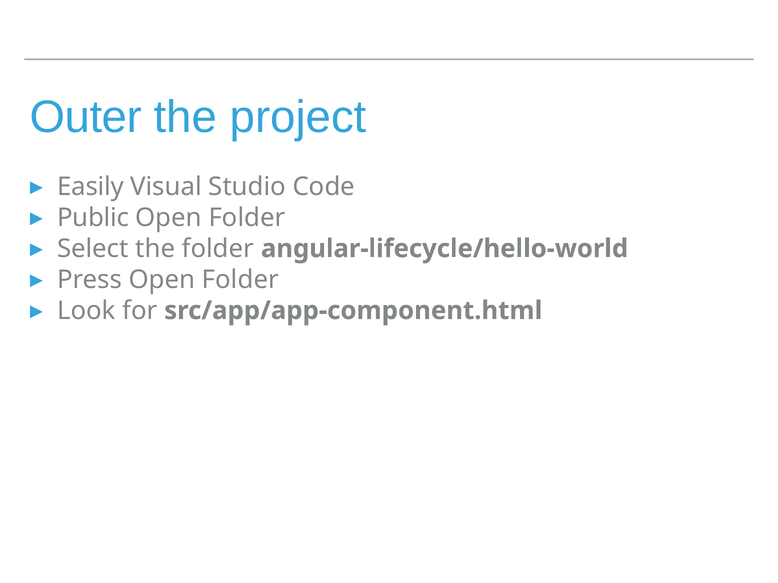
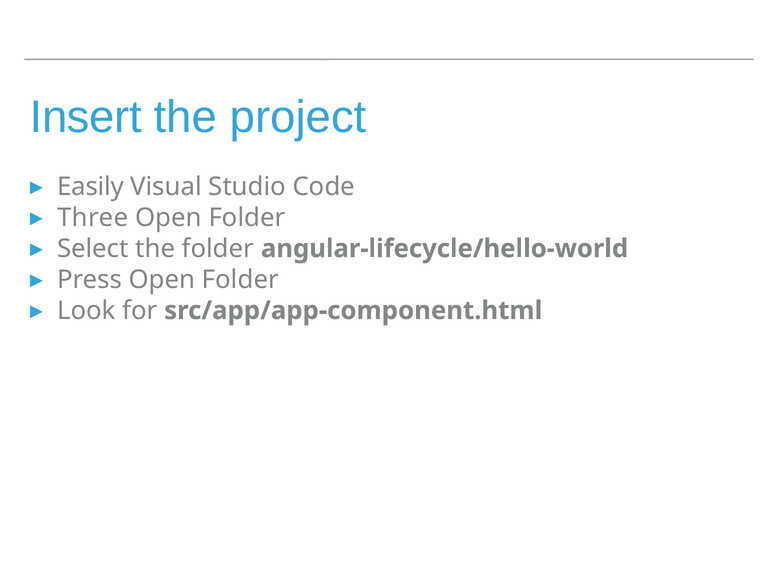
Outer: Outer -> Insert (86, 117)
Public: Public -> Three (93, 218)
